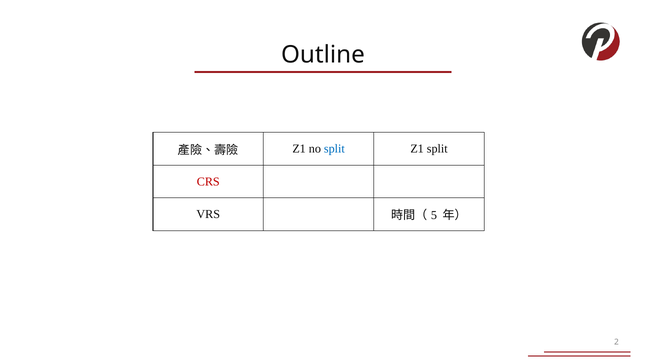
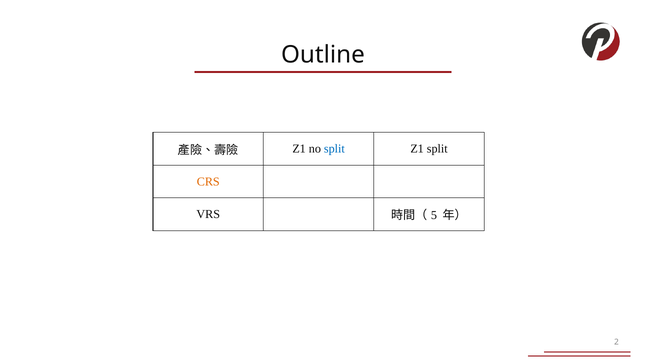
CRS colour: red -> orange (208, 182)
